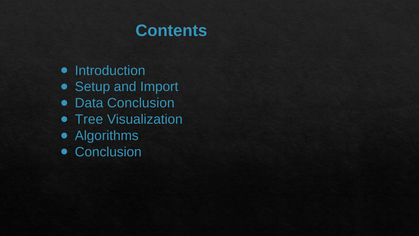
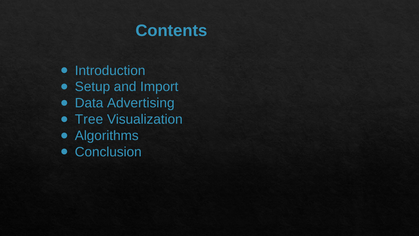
Data Conclusion: Conclusion -> Advertising (141, 103)
